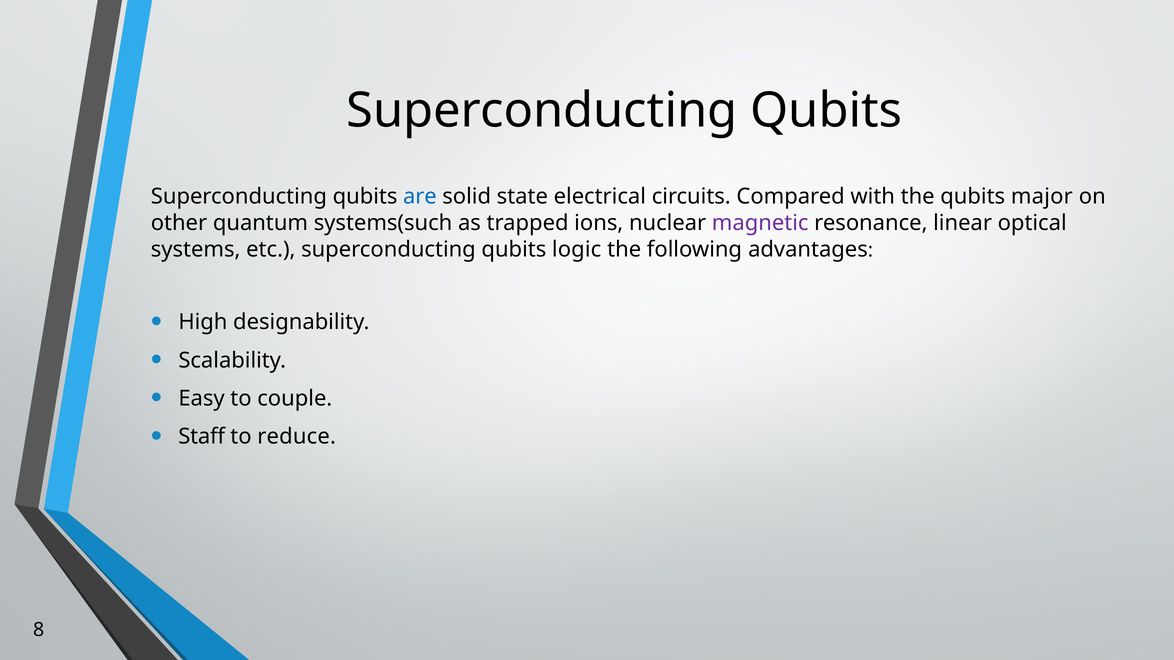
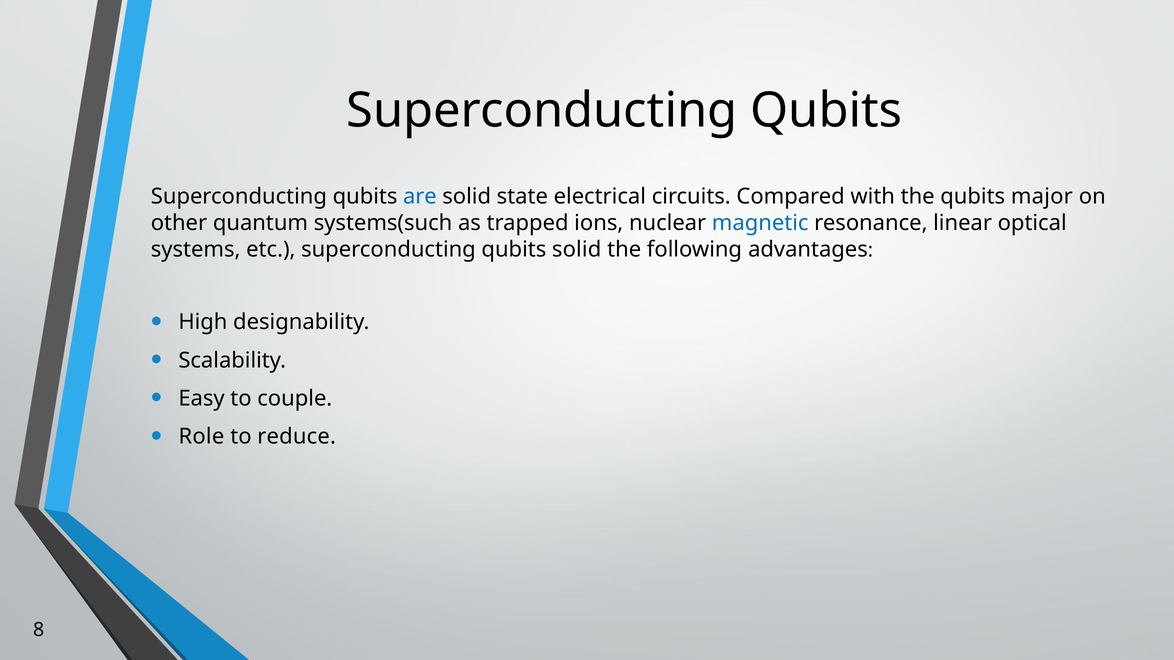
magnetic colour: purple -> blue (760, 223)
qubits logic: logic -> solid (577, 249)
Staff: Staff -> Role (201, 437)
